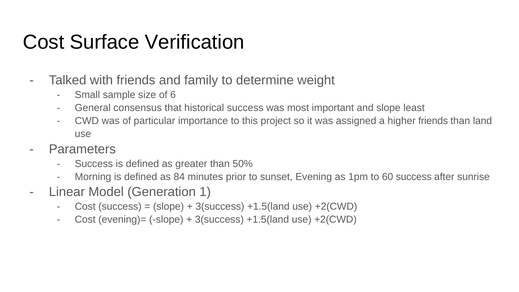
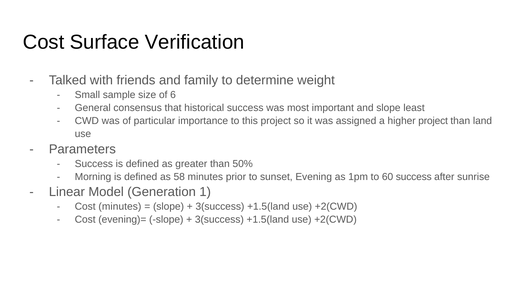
higher friends: friends -> project (433, 121)
84: 84 -> 58 (179, 177)
Cost success: success -> minutes (120, 206)
